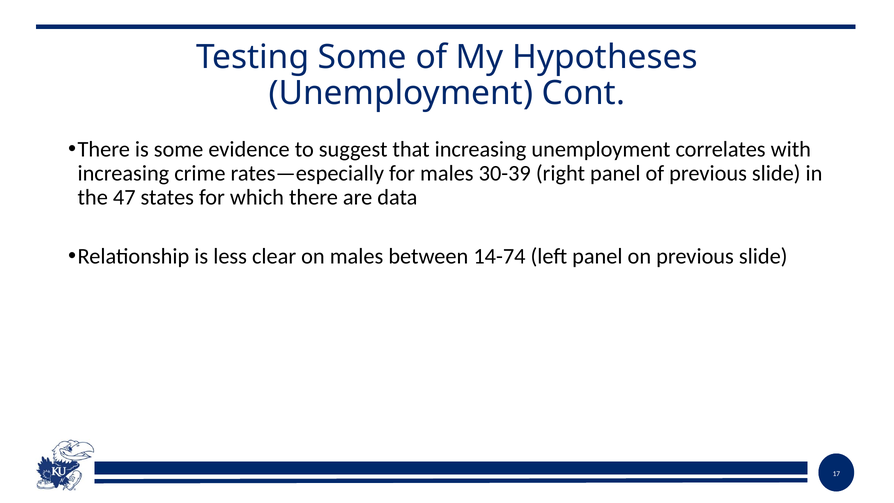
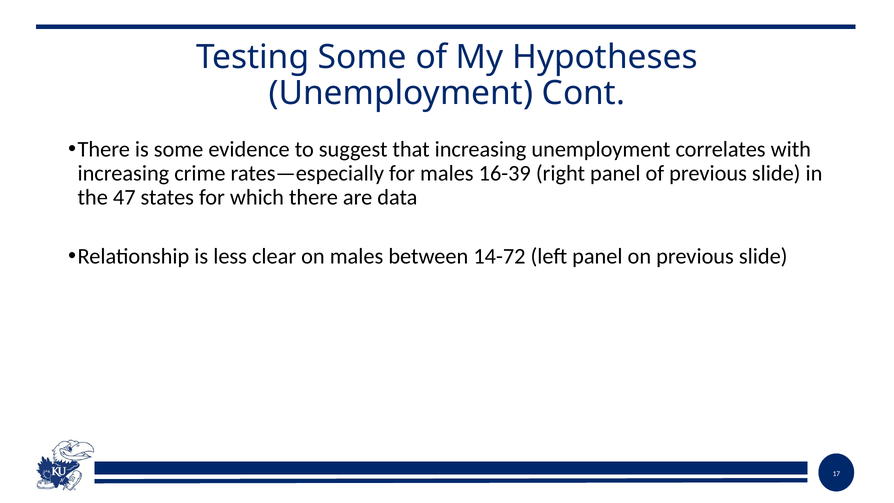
30-39: 30-39 -> 16-39 (505, 173)
14-74: 14-74 -> 14-72 (499, 256)
